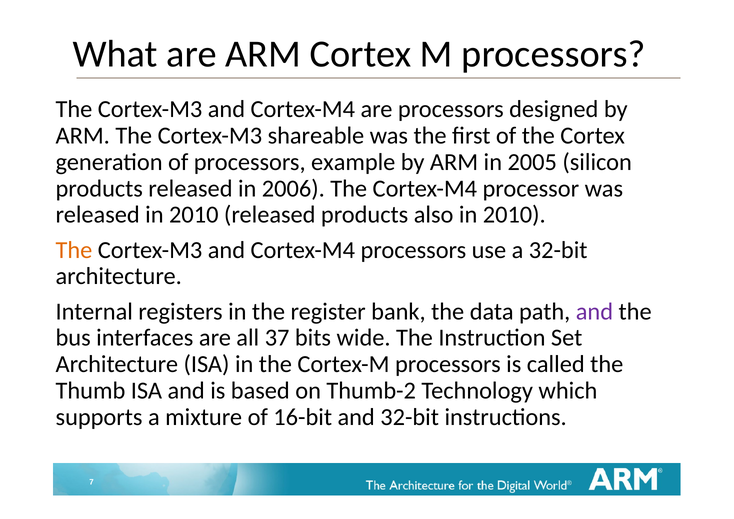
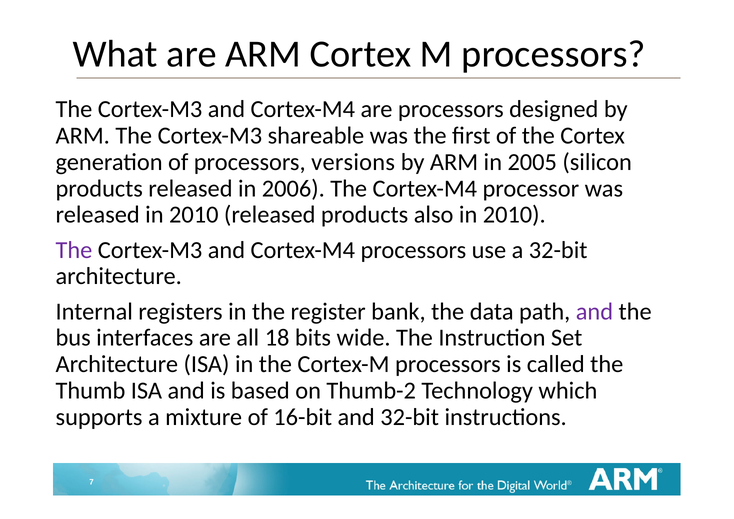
example: example -> versions (353, 162)
The colour: orange -> purple (74, 250)
37: 37 -> 18 (277, 338)
